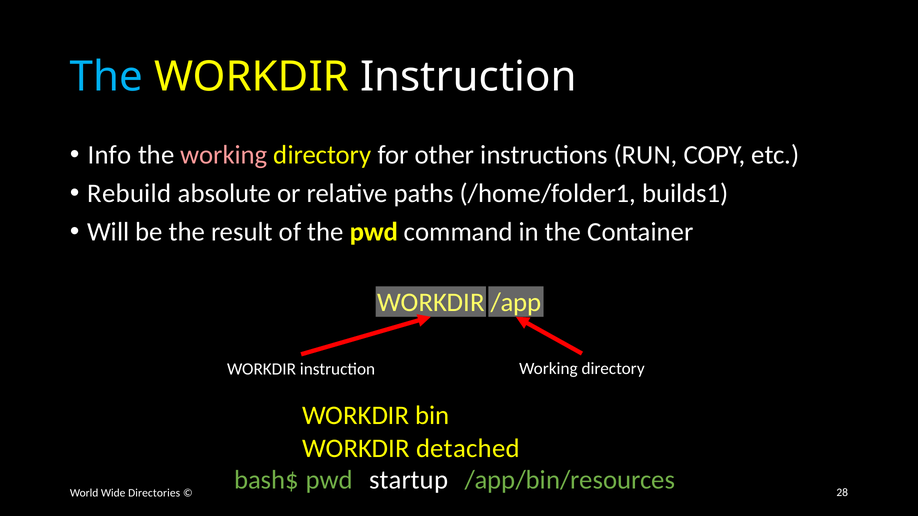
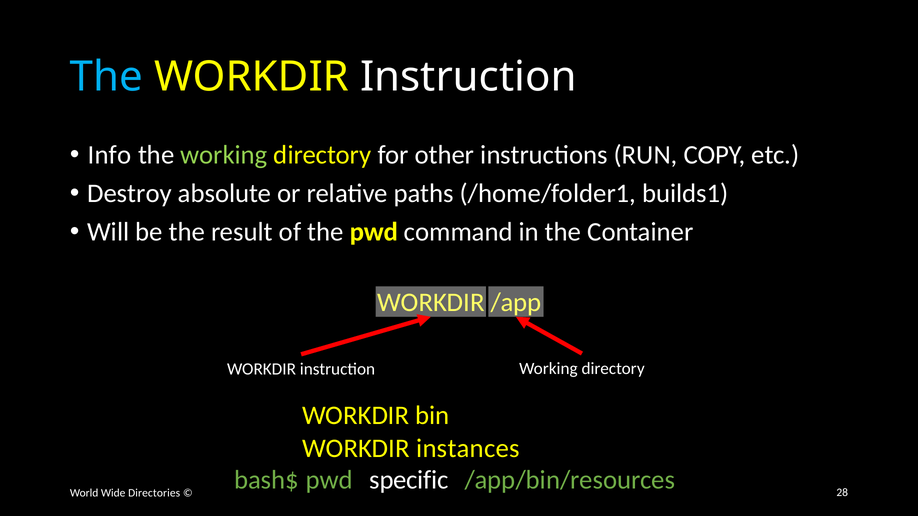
working colour: pink -> light green (224, 155)
Rebuild: Rebuild -> Destroy (130, 194)
detached: detached -> instances (468, 449)
startup: startup -> specific (409, 480)
